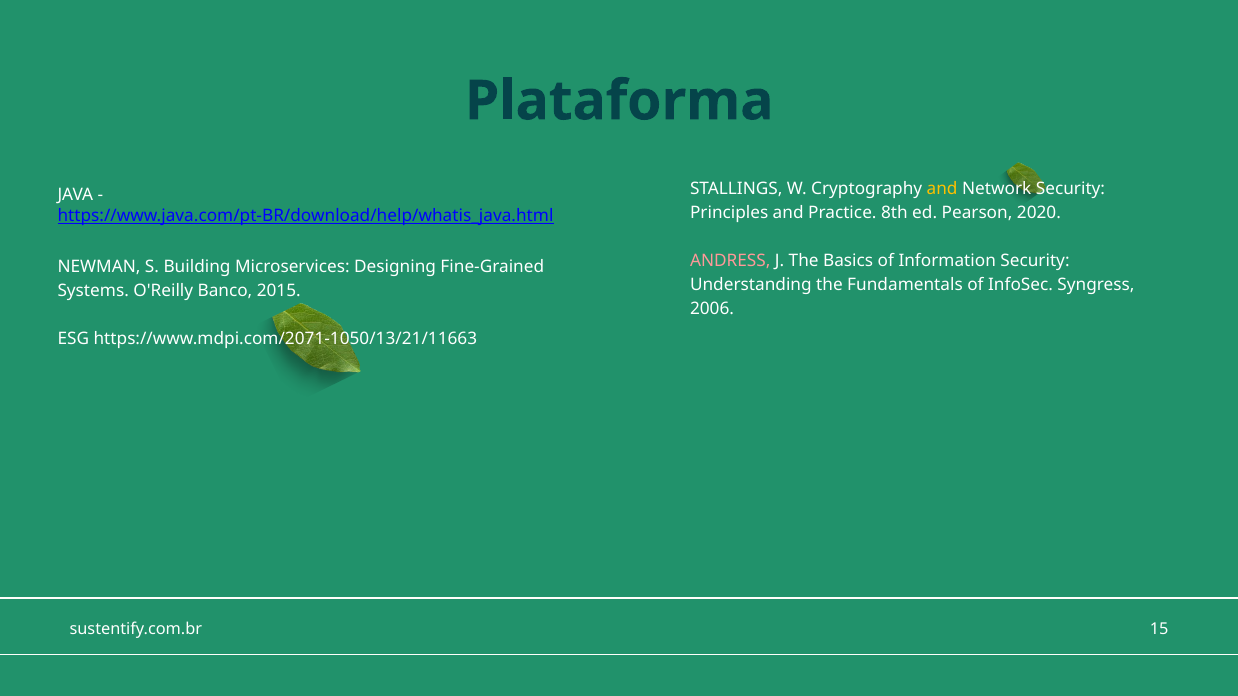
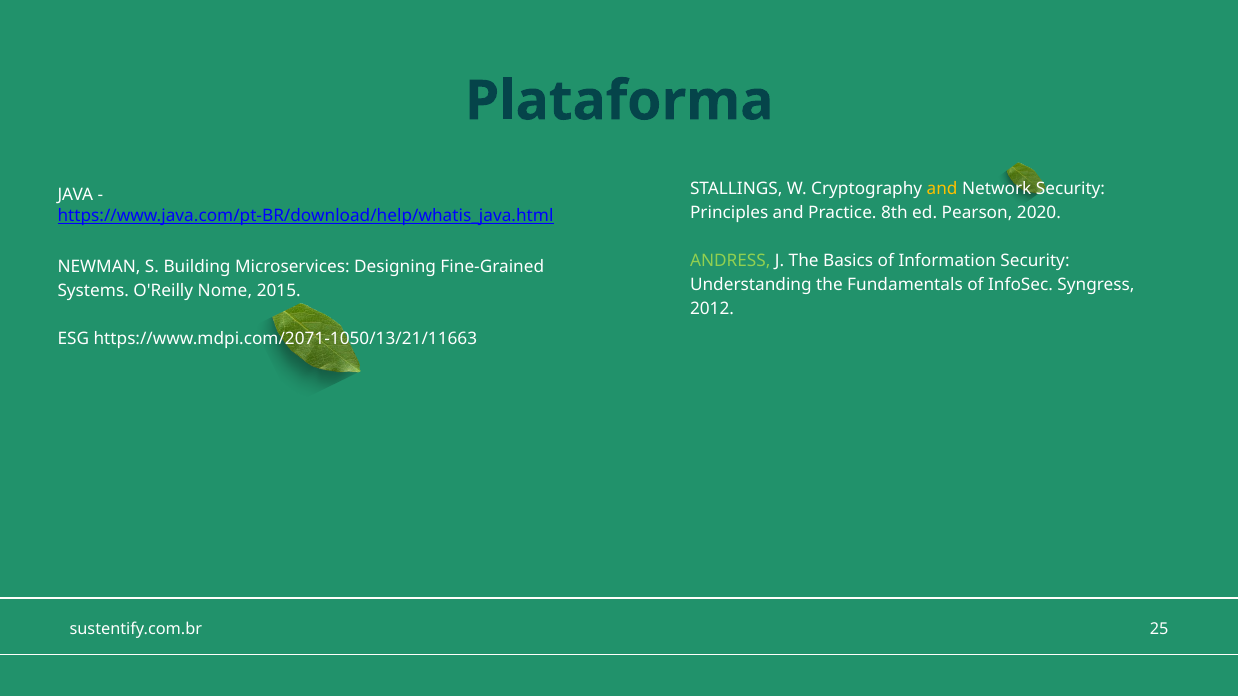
ANDRESS colour: pink -> light green (730, 261)
Banco: Banco -> Nome (225, 291)
2006: 2006 -> 2012 (712, 309)
15: 15 -> 25 (1159, 629)
